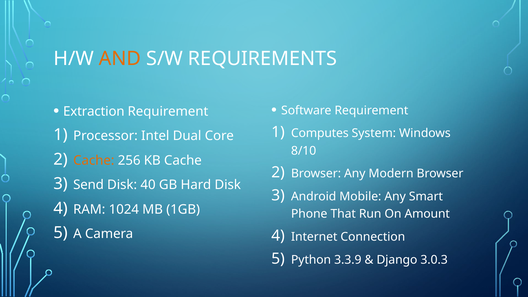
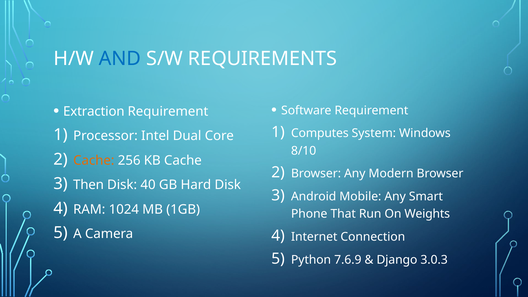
AND colour: orange -> blue (120, 59)
Send: Send -> Then (89, 185)
Amount: Amount -> Weights (427, 214)
3.3.9: 3.3.9 -> 7.6.9 (348, 260)
